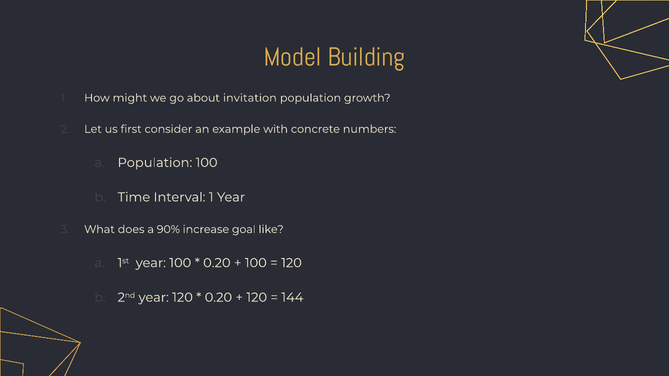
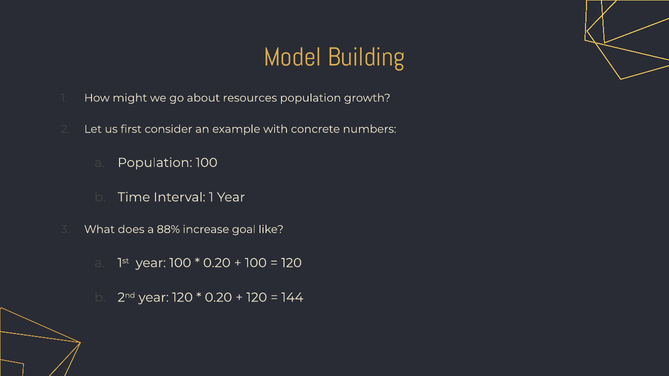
invitation: invitation -> resources (250, 98)
90%: 90% -> 88% (168, 230)
